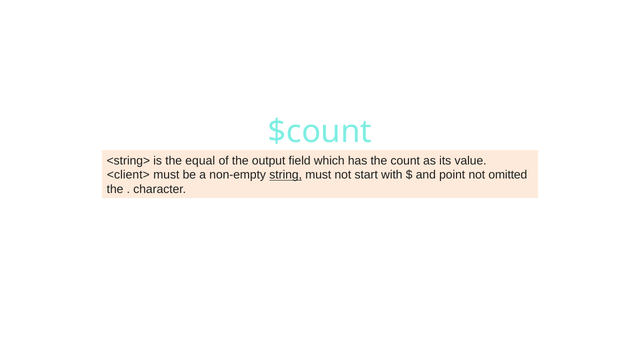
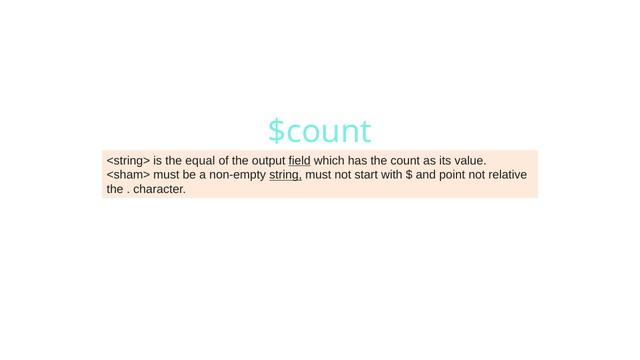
field underline: none -> present (300, 161)
<client>: <client> -> <sham> (128, 175)
omitted: omitted -> relative (508, 175)
